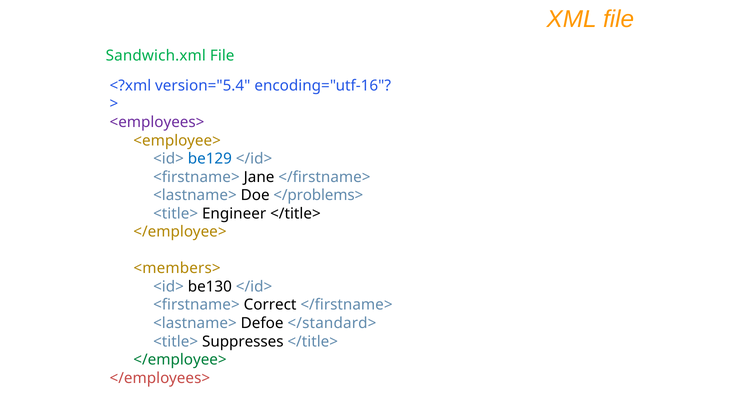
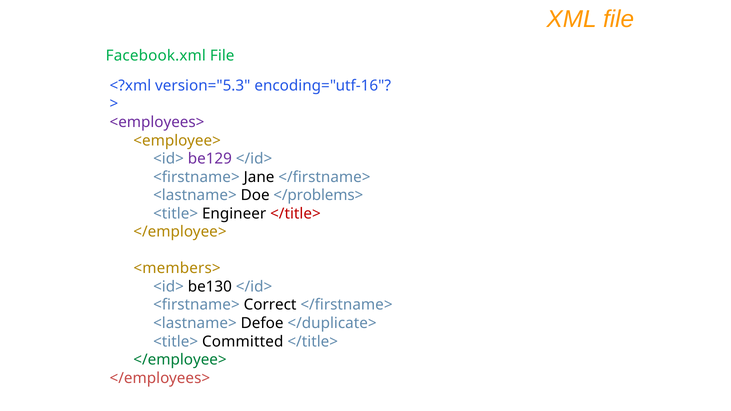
Sandwich.xml: Sandwich.xml -> Facebook.xml (156, 56)
version="5.4: version="5.4 -> version="5.3 (203, 86)
be129 colour: blue -> purple (210, 159)
</title> colour: black -> red (295, 214)
</standard>: </standard> -> </duplicate> (332, 323)
Suppresses: Suppresses -> Committed (243, 342)
